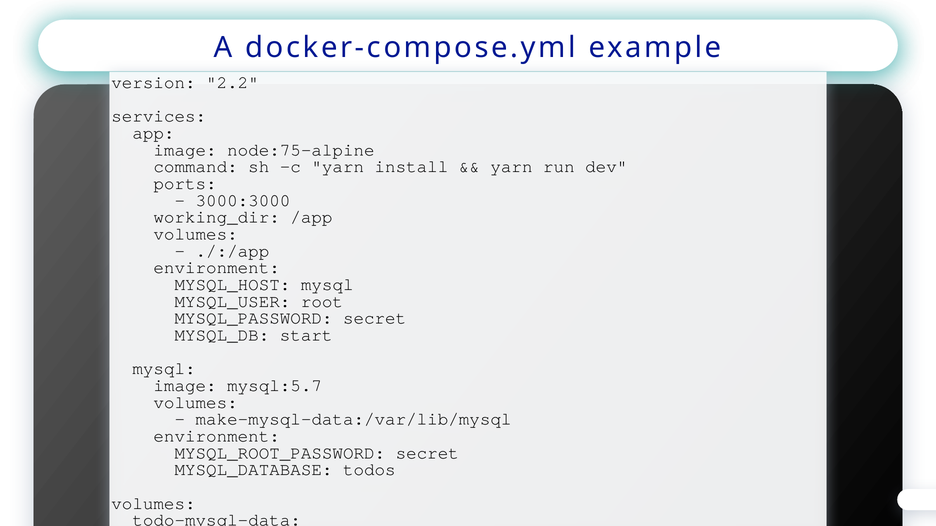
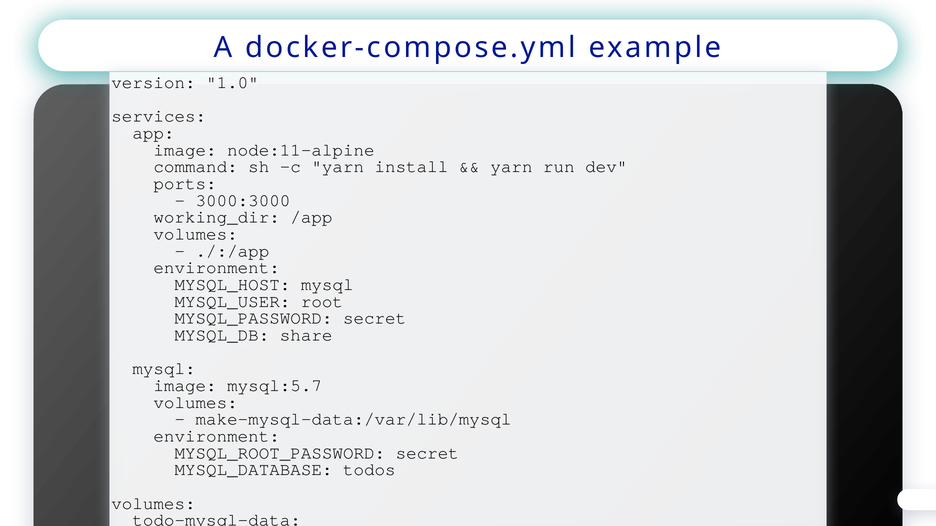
2.2: 2.2 -> 1.0 (232, 83)
node:75-alpine: node:75-alpine -> node:11-alpine (301, 150)
start: start -> share (306, 335)
